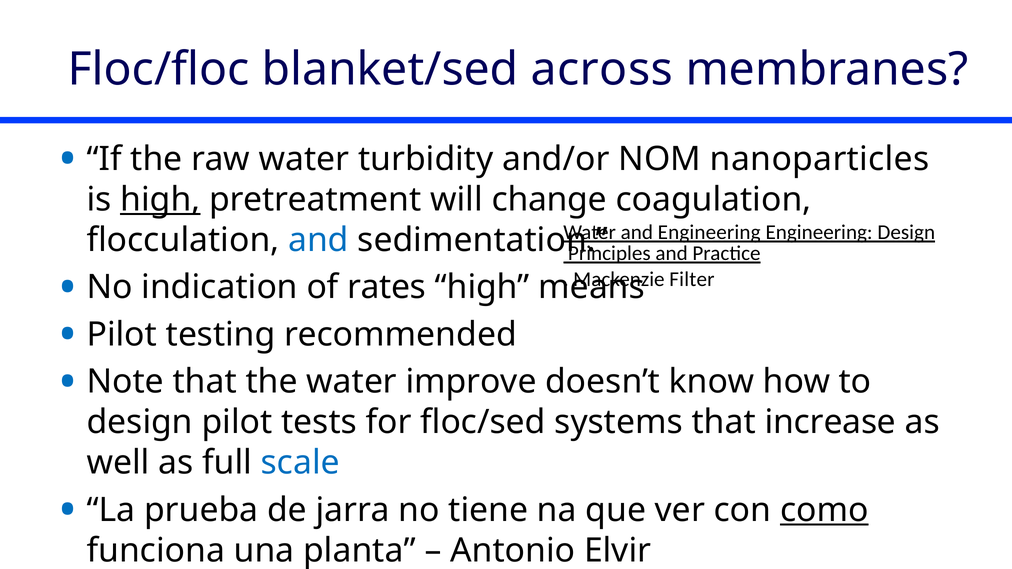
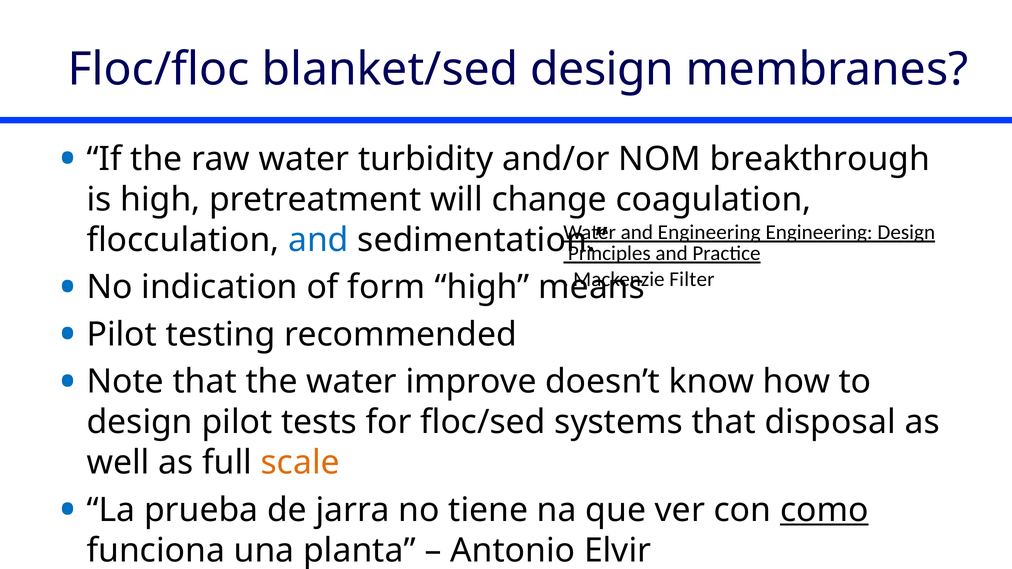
blanket/sed across: across -> design (602, 70)
nanoparticles: nanoparticles -> breakthrough (820, 159)
high underline: present -> none (160, 200)
rates: rates -> form (386, 287)
increase: increase -> disposal (830, 422)
scale colour: blue -> orange (300, 463)
